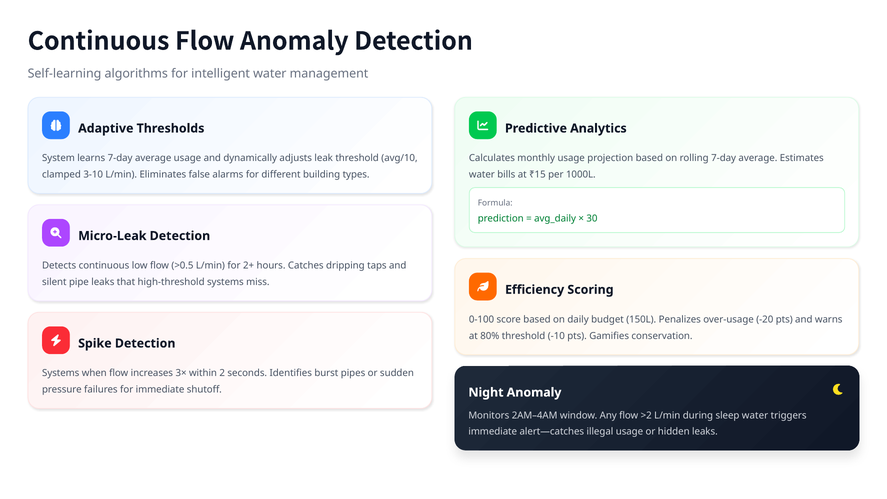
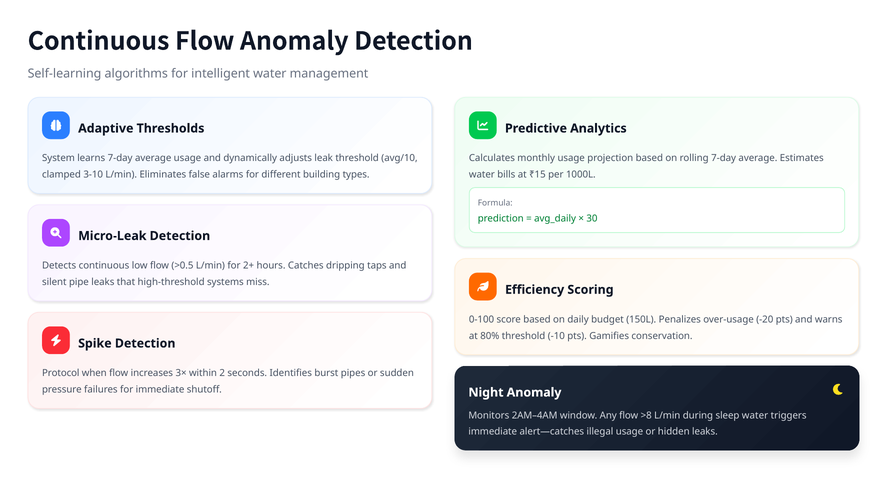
Systems: Systems -> Protocol (61, 373)
>2: >2 -> >8 (646, 415)
